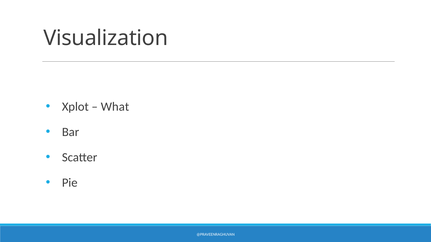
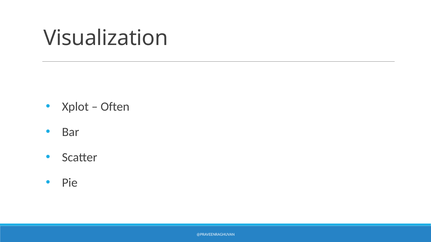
What: What -> Often (115, 107)
